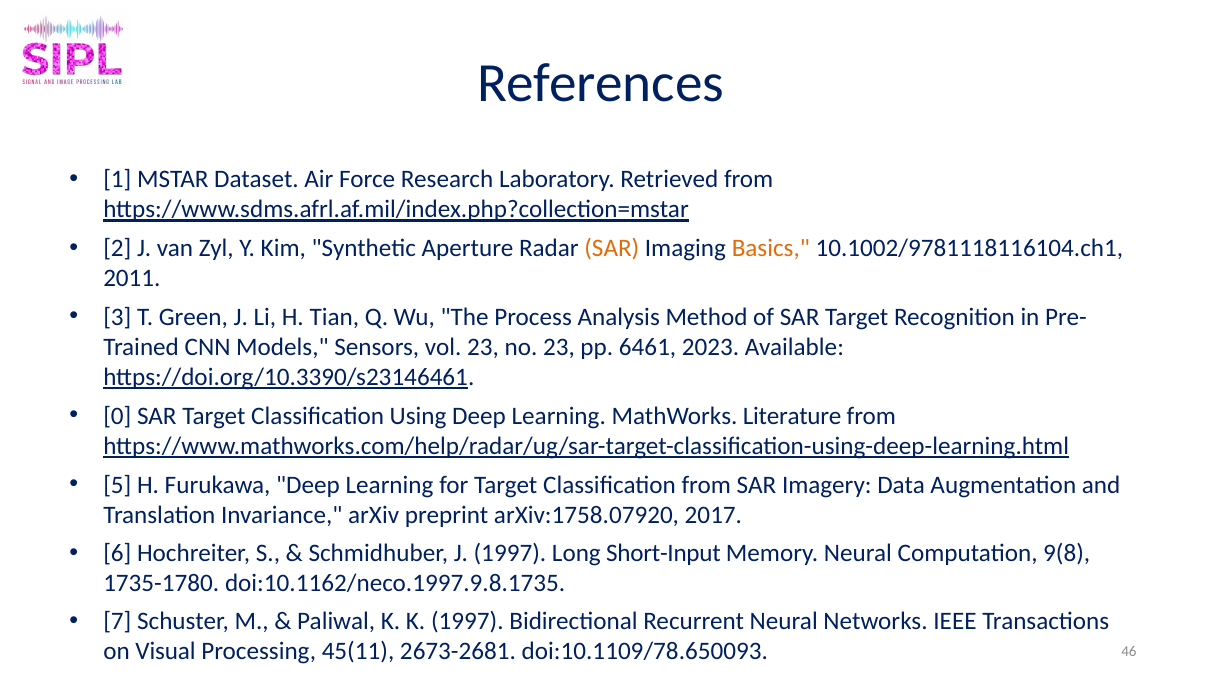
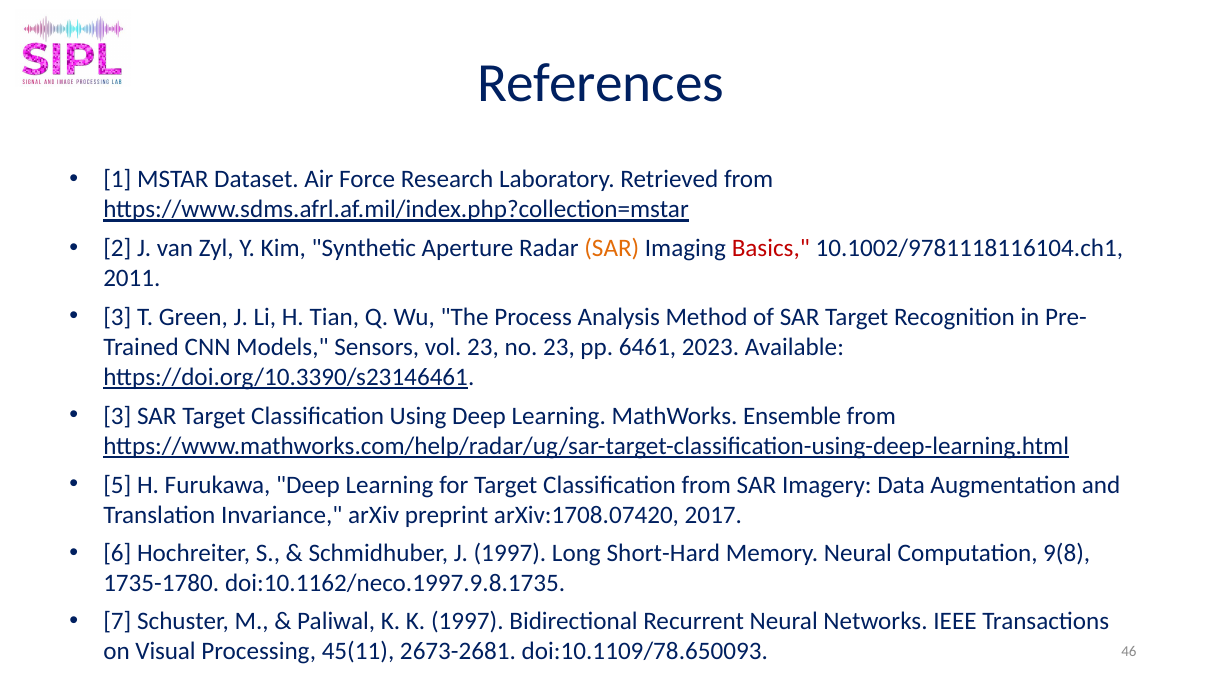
Basics colour: orange -> red (771, 249)
0: 0 -> 3 (117, 416)
Literature: Literature -> Ensemble (792, 416)
arXiv:1758.07920: arXiv:1758.07920 -> arXiv:1708.07420 (586, 515)
Short-Input: Short-Input -> Short-Hard (663, 553)
